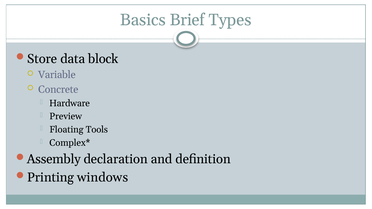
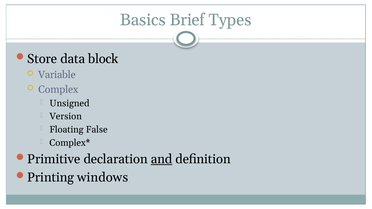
Concrete: Concrete -> Complex (58, 90)
Hardware: Hardware -> Unsigned (69, 103)
Preview: Preview -> Version (66, 117)
Tools: Tools -> False (97, 130)
Assembly: Assembly -> Primitive (54, 159)
and underline: none -> present (162, 159)
